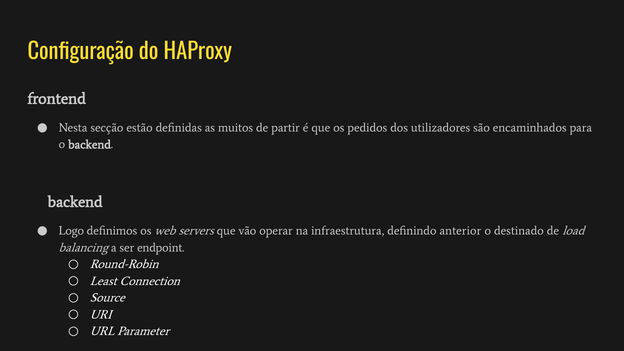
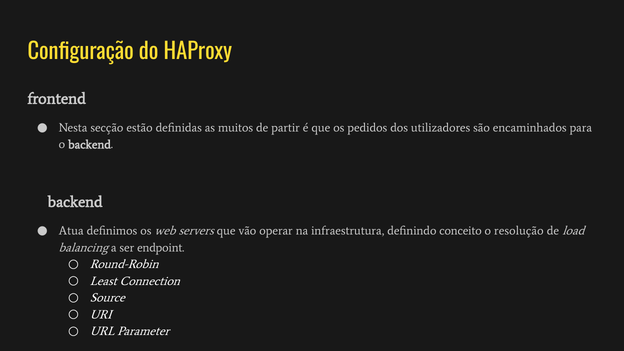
Logo: Logo -> Atua (71, 231)
anterior: anterior -> conceito (461, 231)
destinado: destinado -> resolução (519, 231)
